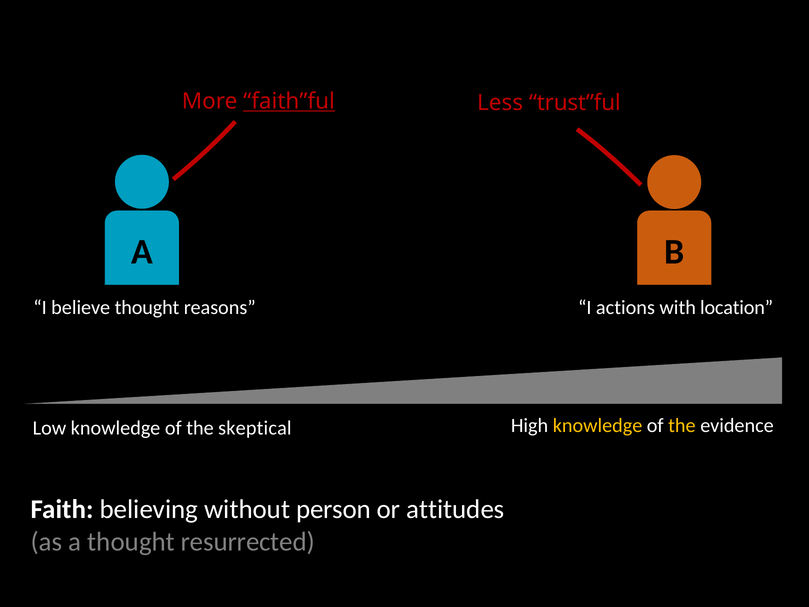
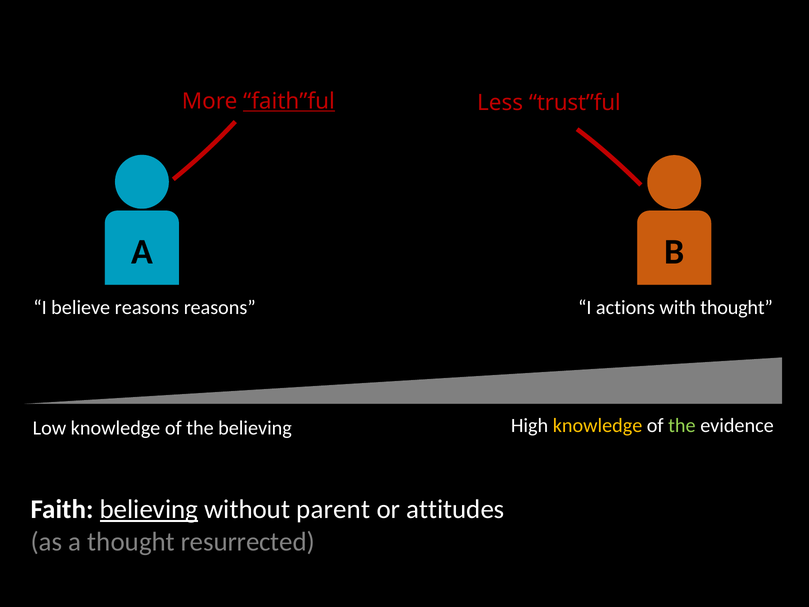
believe thought: thought -> reasons (147, 307)
with location: location -> thought (737, 307)
the skeptical: skeptical -> believing (255, 428)
the colour: yellow -> light green (682, 425)
believing underline: none -> present (149, 509)
person: person -> parent (333, 509)
